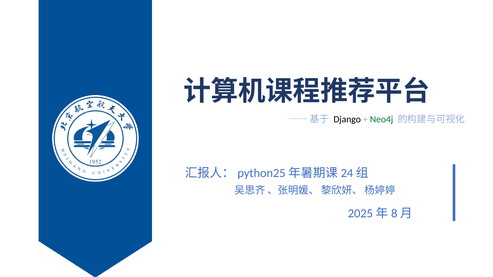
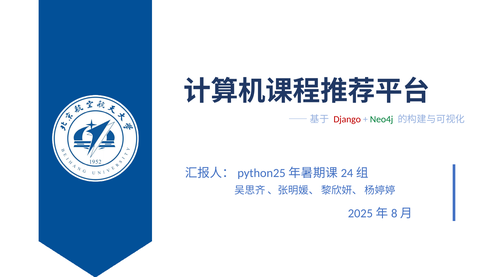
Django colour: black -> red (347, 120)
